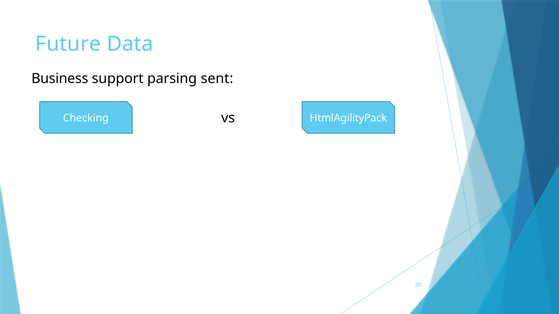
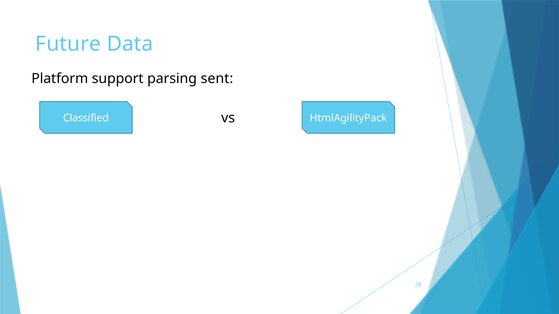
Business: Business -> Platform (60, 79)
Checking: Checking -> Classified (86, 118)
